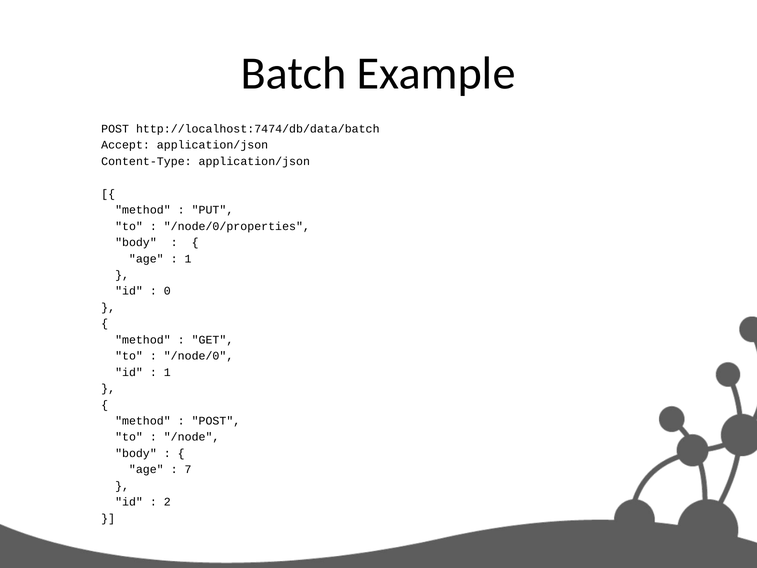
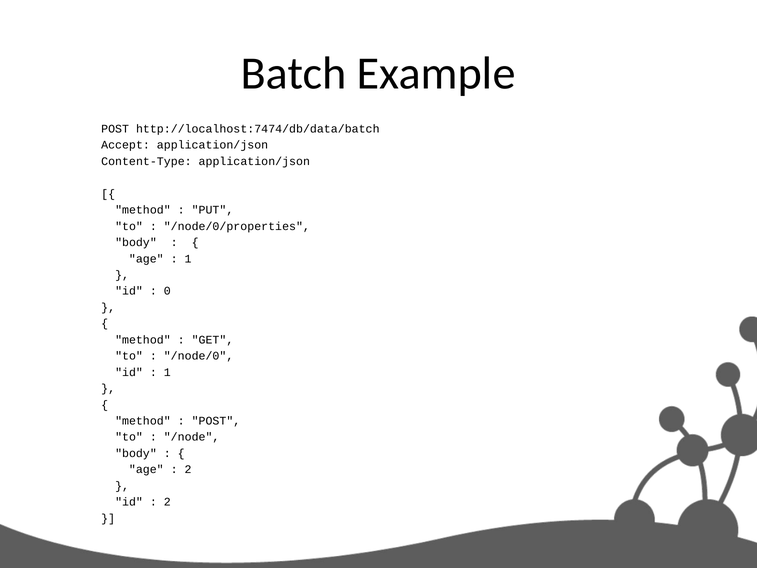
7: 7 -> 2 (188, 469)
